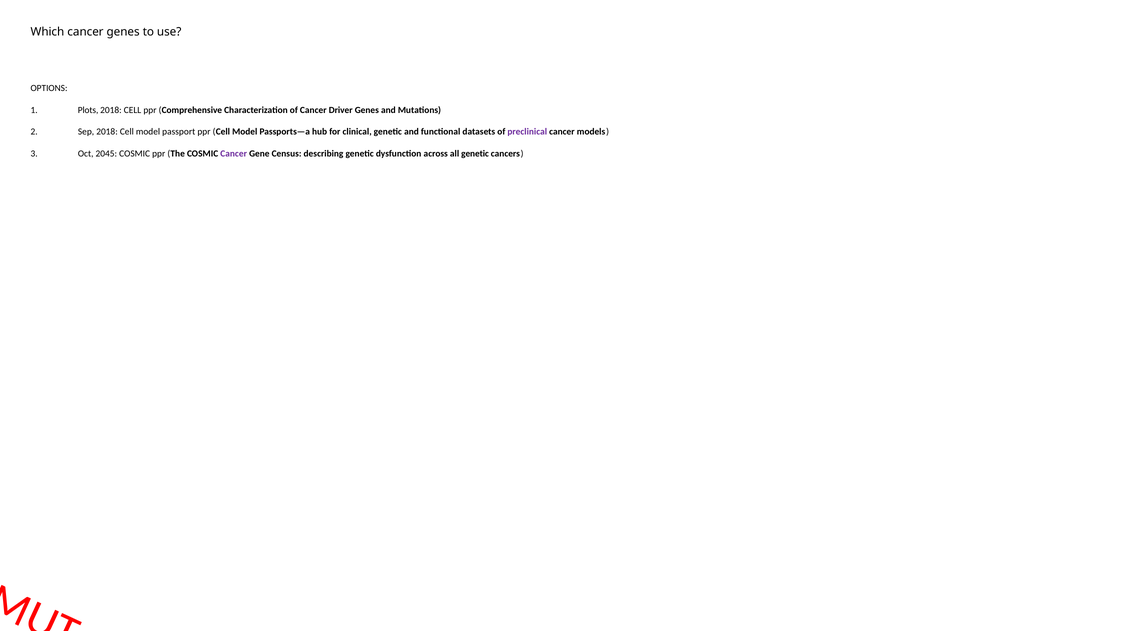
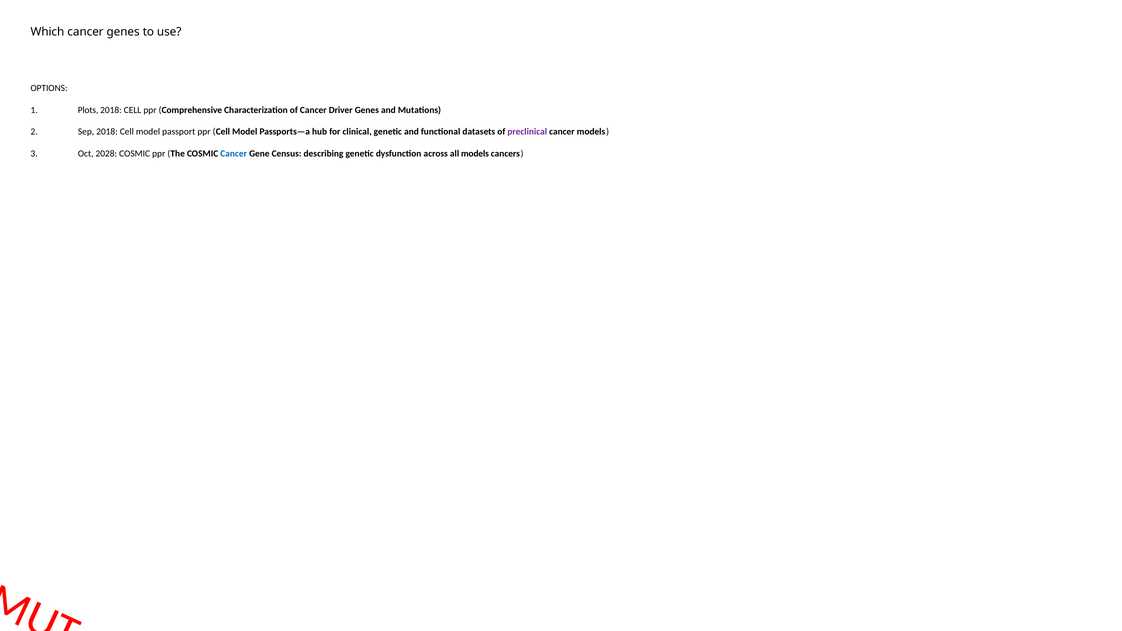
2045: 2045 -> 2028 (106, 154)
Cancer colour: purple -> blue (234, 154)
all genetic: genetic -> models (475, 154)
